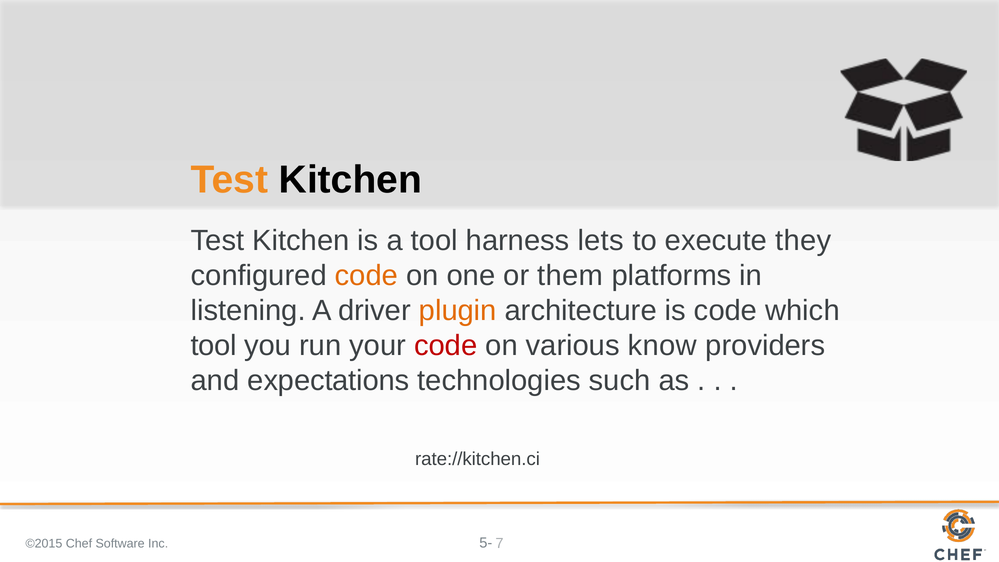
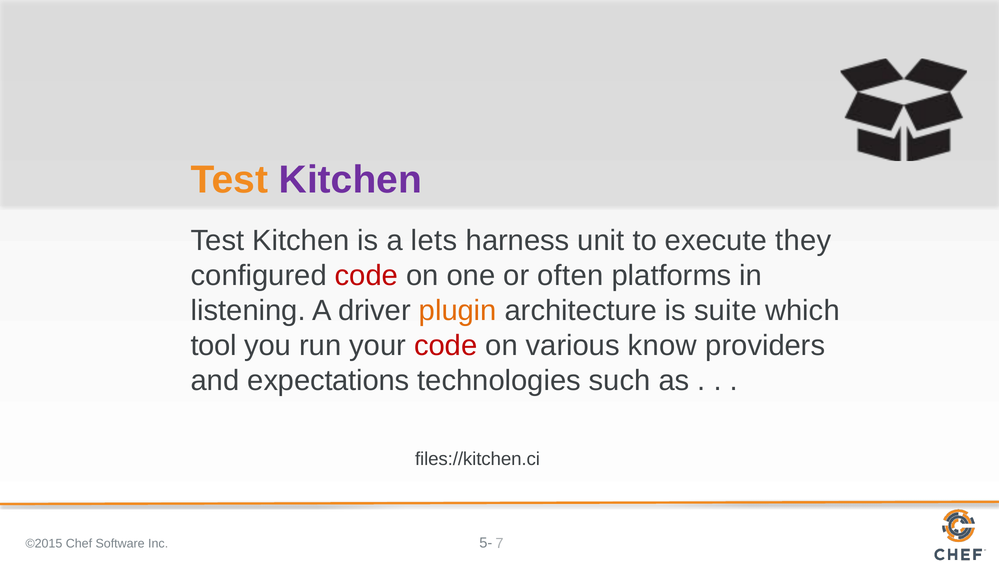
Kitchen colour: black -> purple (350, 180)
a tool: tool -> lets (434, 241)
lets: lets -> unit (601, 241)
code colour: orange -> red (366, 276)
them: them -> often (570, 276)
is code: code -> suite (725, 310)
rate://kitchen.ci: rate://kitchen.ci -> files://kitchen.ci (477, 459)
